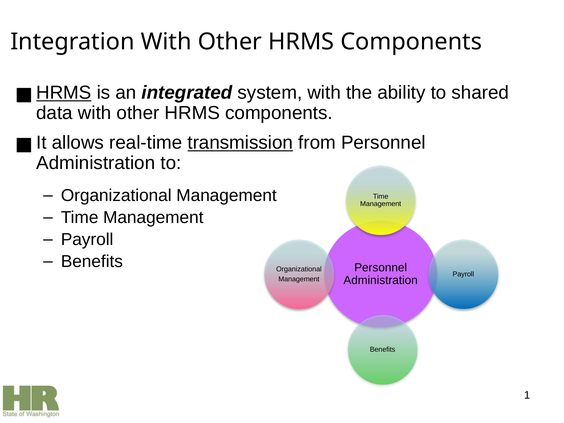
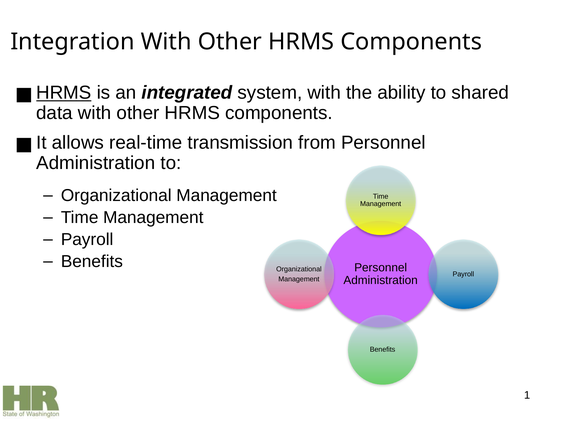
transmission underline: present -> none (240, 143)
